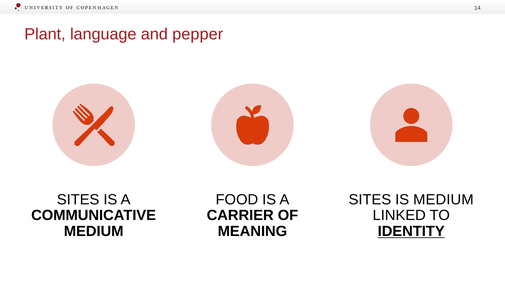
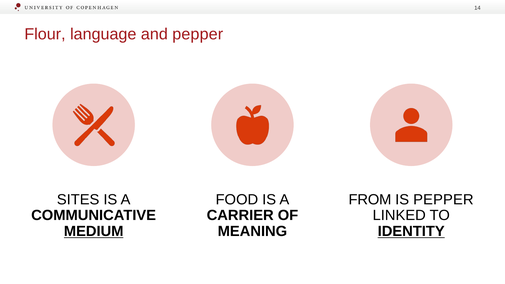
Plant: Plant -> Flour (45, 34)
SITES: SITES -> FROM (370, 200)
IS MEDIUM: MEDIUM -> PEPPER (443, 200)
MEDIUM underline: none -> present (94, 231)
